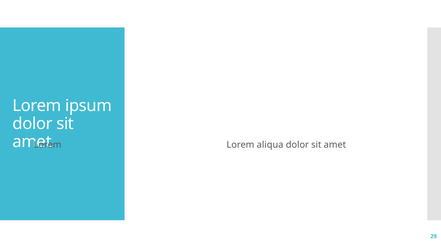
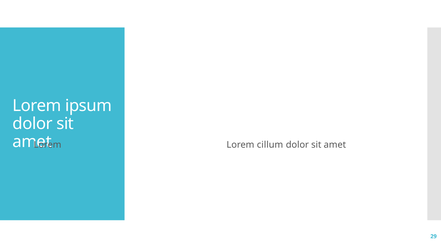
aliqua: aliqua -> cillum (270, 145)
